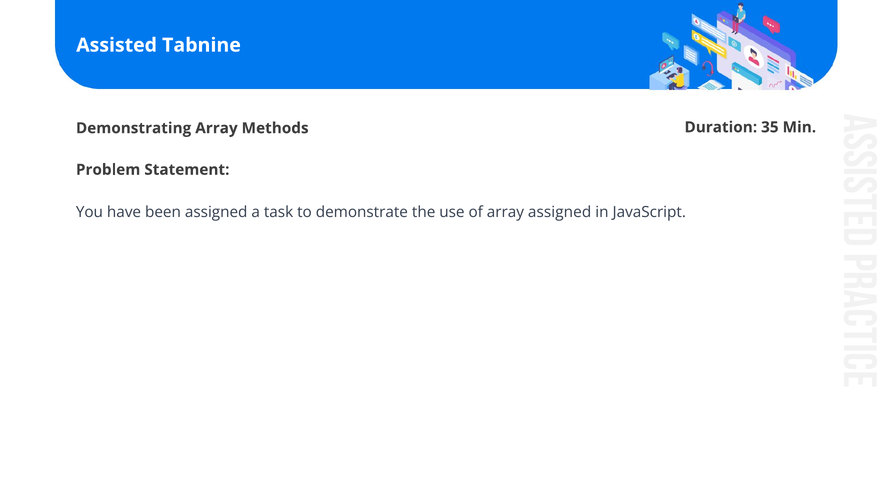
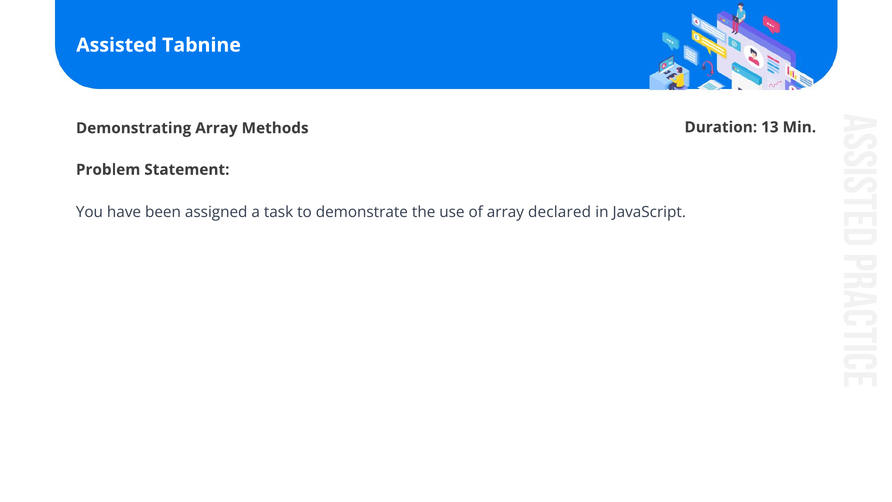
35: 35 -> 13 (770, 127)
array assigned: assigned -> declared (560, 212)
